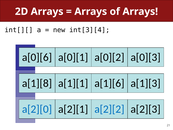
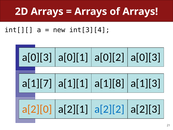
a[0][6: a[0][6 -> a[0][3 (37, 57)
a[1][8: a[1][8 -> a[1][7 (37, 83)
a[1][6: a[1][6 -> a[1][8 (109, 83)
a[2][0 colour: blue -> orange (37, 109)
